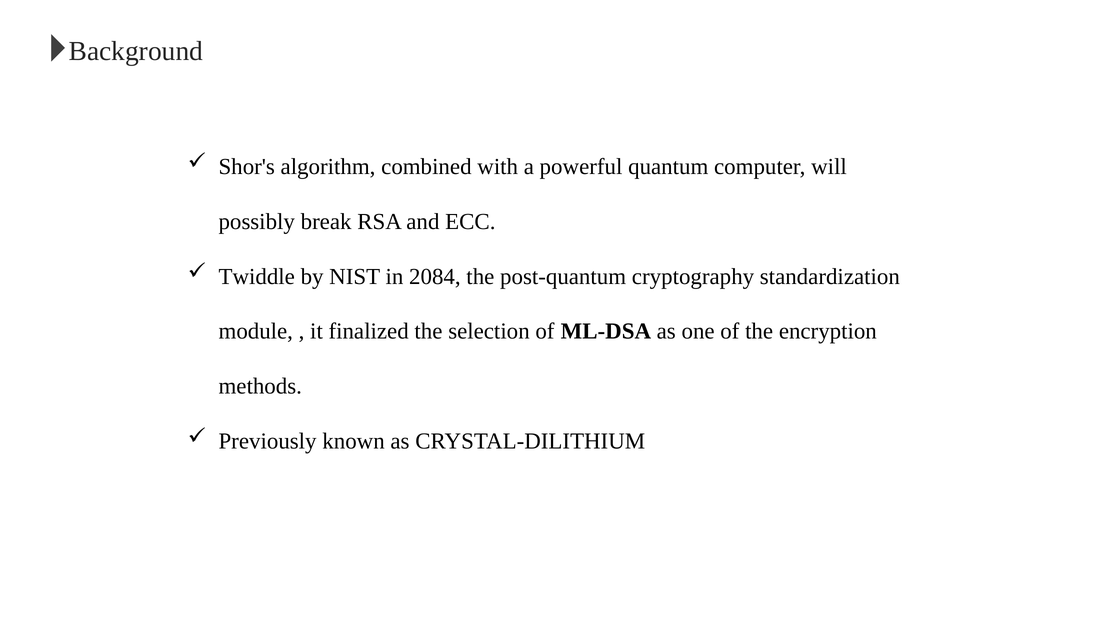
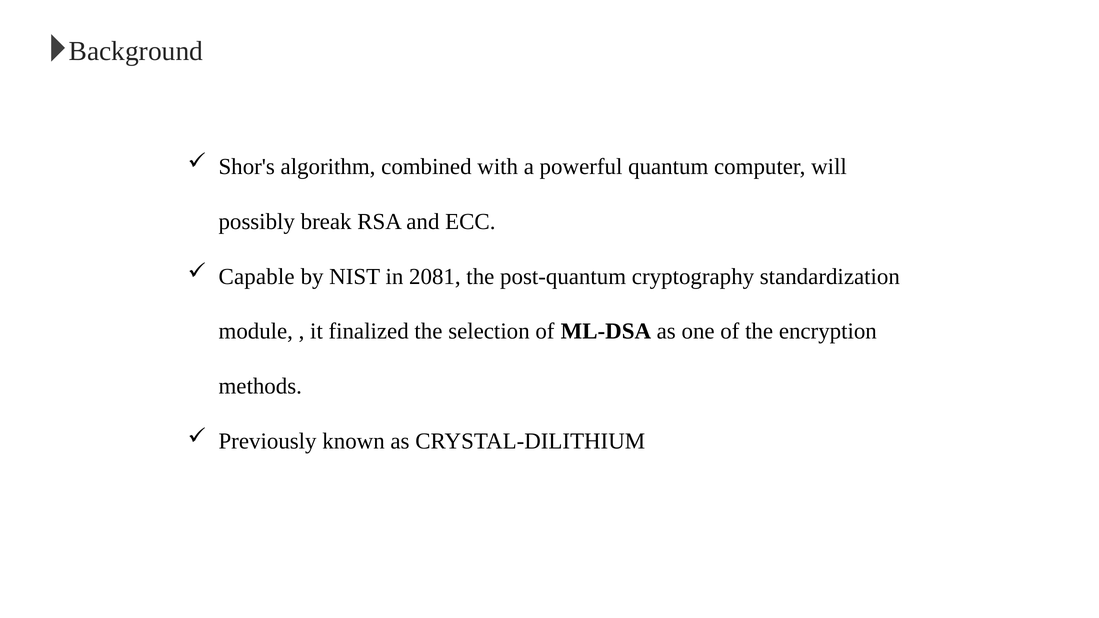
Twiddle: Twiddle -> Capable (257, 277)
2084: 2084 -> 2081 (435, 277)
